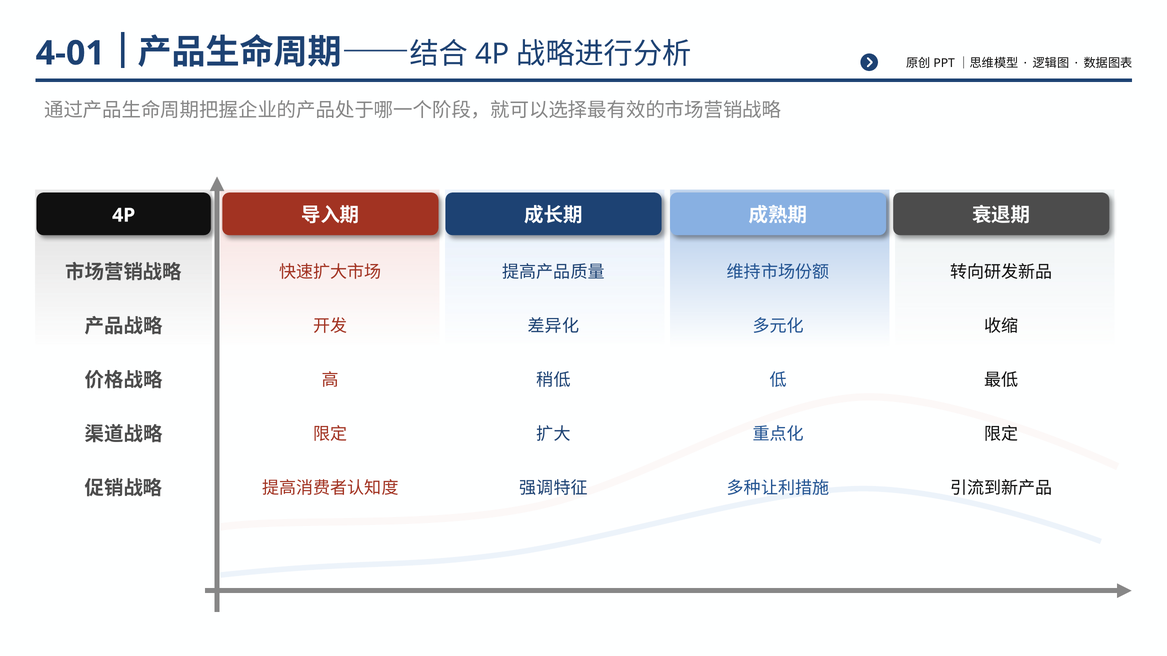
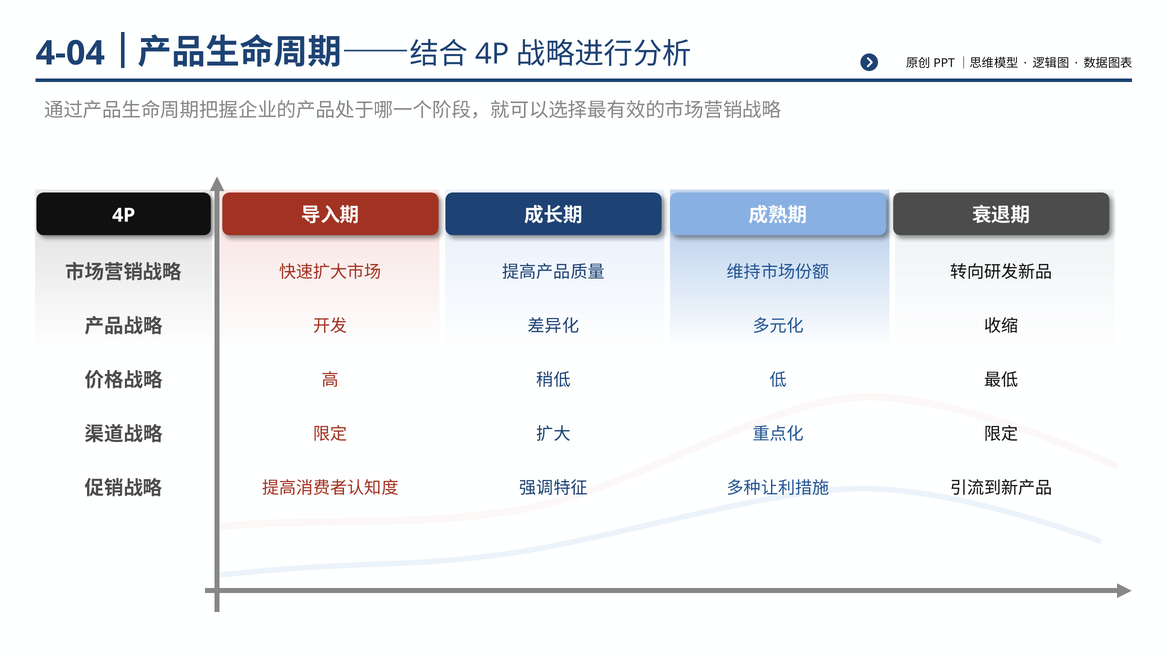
4-01: 4-01 -> 4-04 (70, 53)
